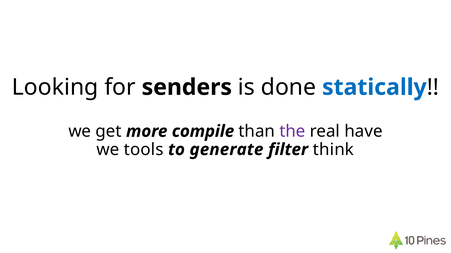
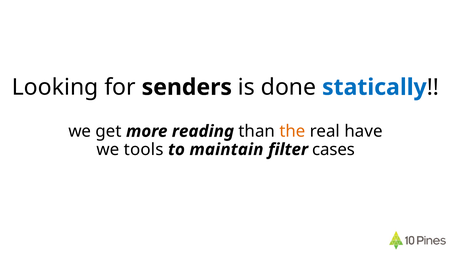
compile: compile -> reading (203, 132)
the colour: purple -> orange (292, 132)
generate: generate -> maintain (226, 150)
think: think -> cases (334, 150)
